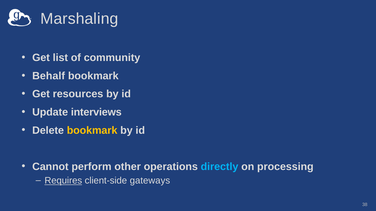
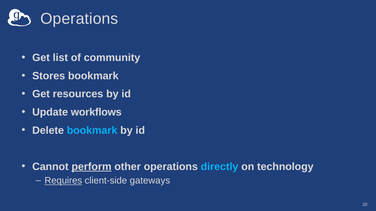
Marshaling: Marshaling -> Operations (79, 19)
Behalf: Behalf -> Stores (49, 76)
interviews: interviews -> workflows (96, 112)
bookmark colour: yellow -> light blue (92, 131)
perform underline: none -> present (91, 167)
processing: processing -> technology (285, 167)
